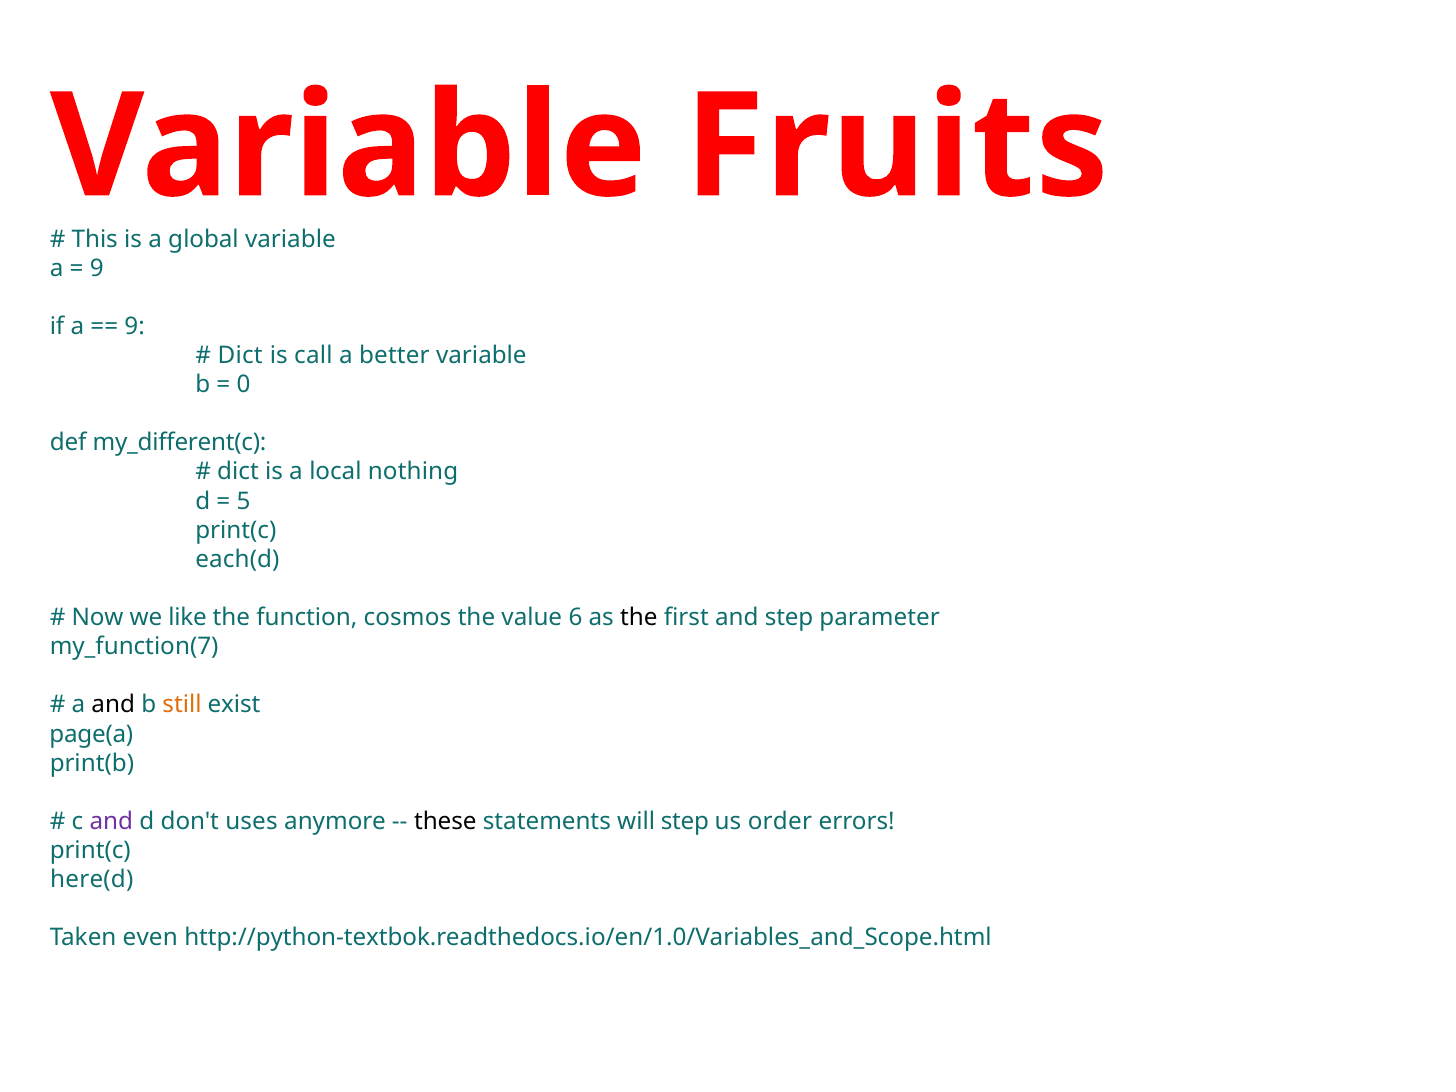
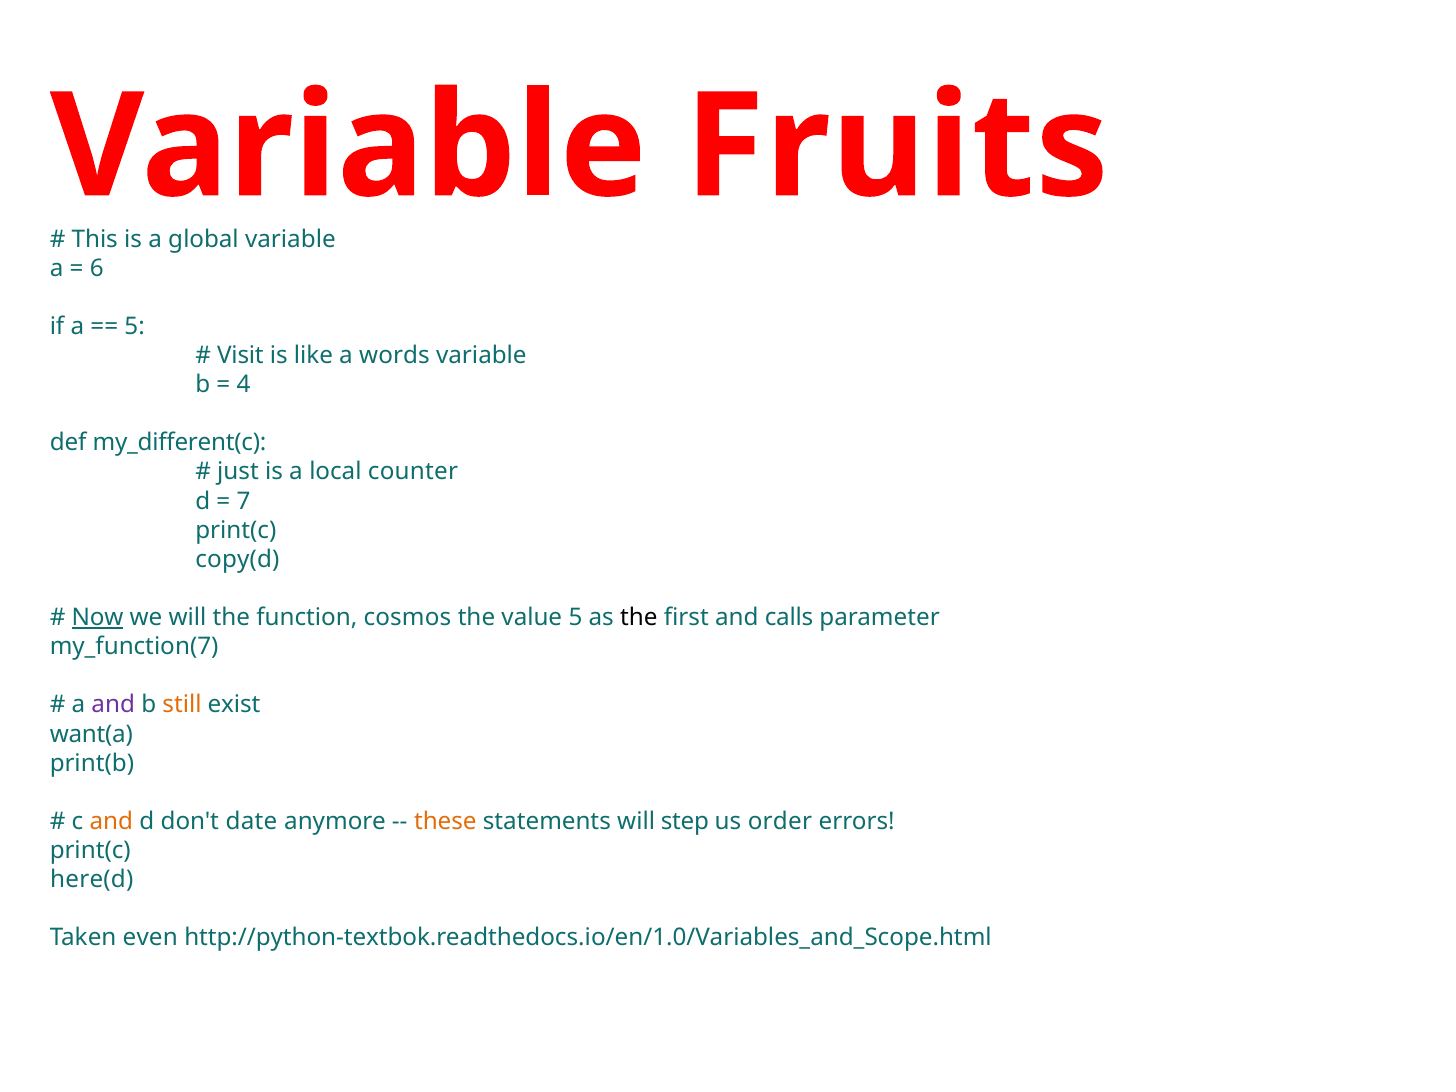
9: 9 -> 6 (97, 268)
9: 9 -> 5 (135, 326)
Dict: Dict -> Visit (240, 355)
call: call -> like (314, 355)
better: better -> words (394, 355)
0: 0 -> 4 (244, 385)
dict: dict -> just (238, 472)
nothing: nothing -> counter (413, 472)
5: 5 -> 7 (244, 501)
each(d: each(d -> copy(d (237, 559)
Now underline: none -> present (98, 618)
we like: like -> will (187, 618)
value 6: 6 -> 5 (575, 618)
and step: step -> calls (789, 618)
and colour: black -> purple (113, 705)
page(a: page(a -> want(a (91, 734)
and colour: purple -> orange (111, 821)
uses: uses -> date (251, 821)
these colour: black -> orange (445, 821)
